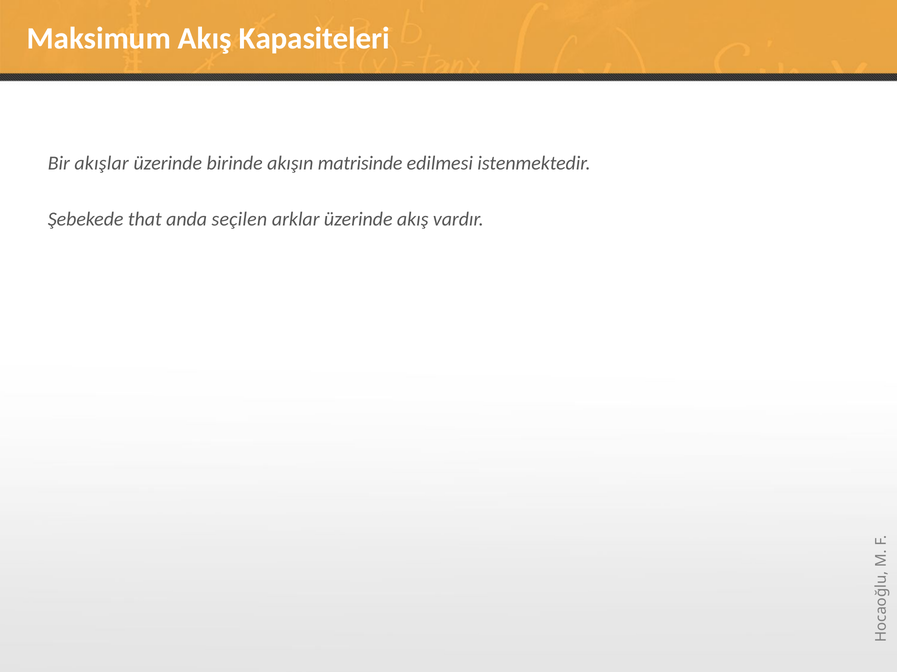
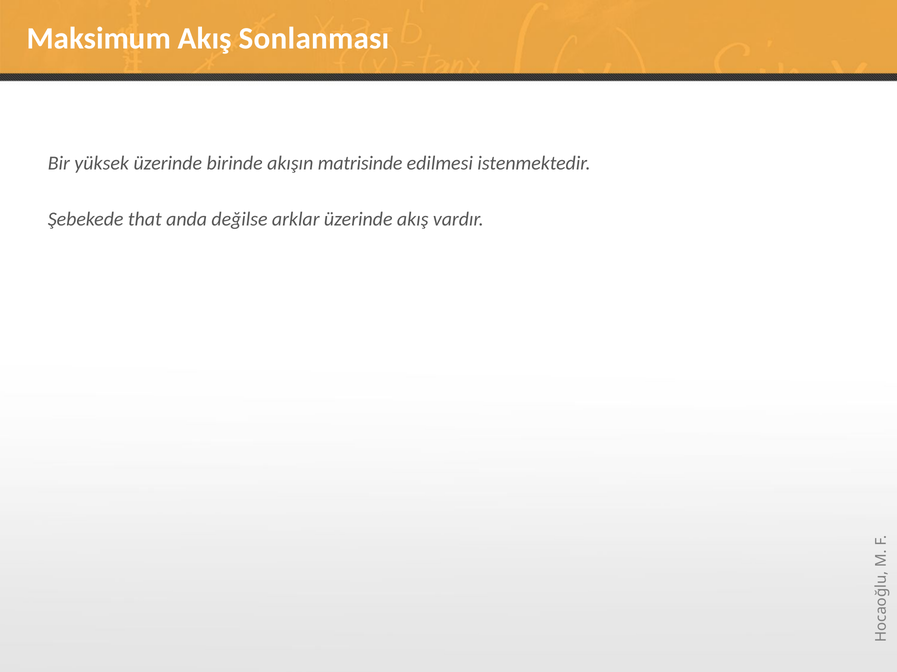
Kapasiteleri: Kapasiteleri -> Sonlanması (314, 38)
akışlar: akışlar -> yüksek (102, 163)
seçilen: seçilen -> değilse (240, 219)
